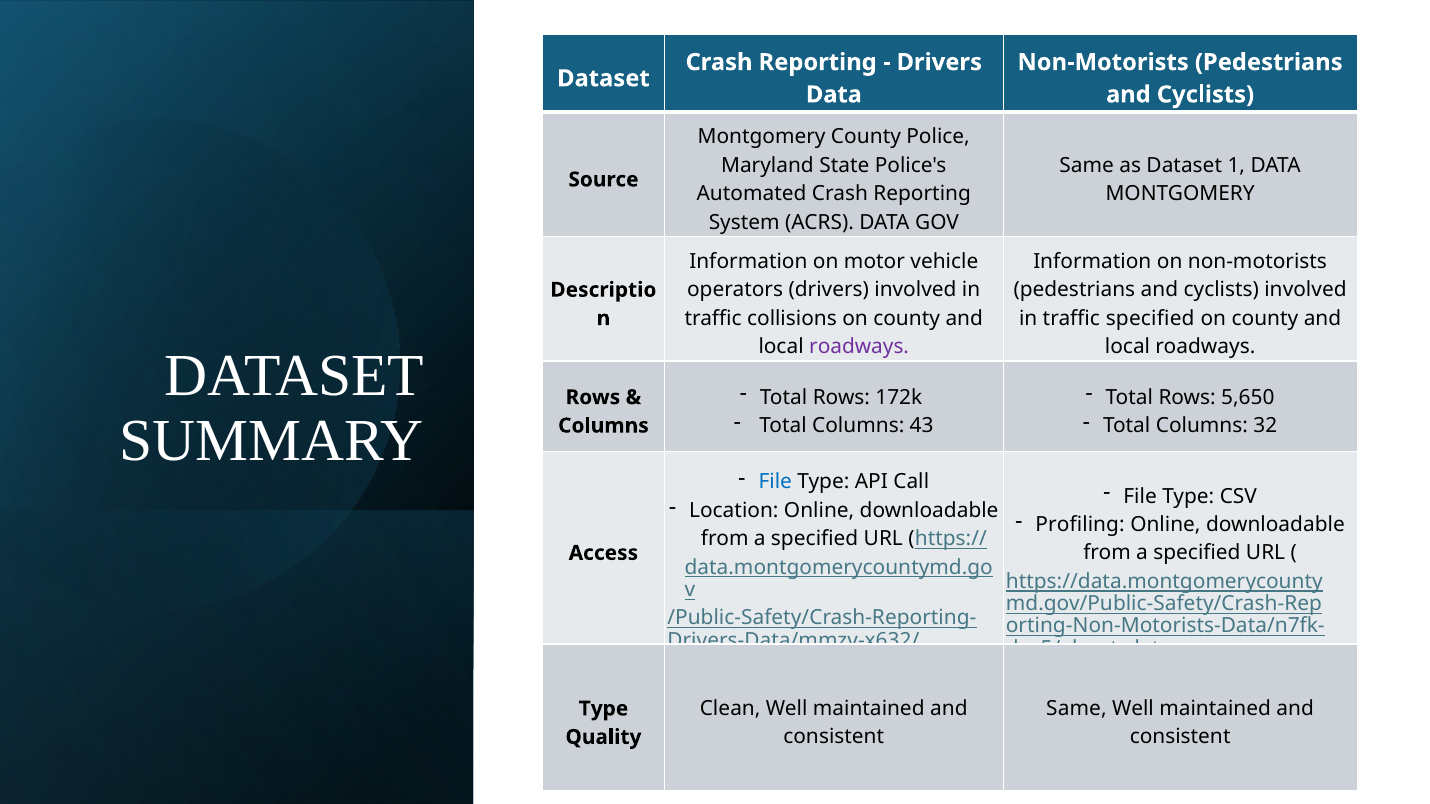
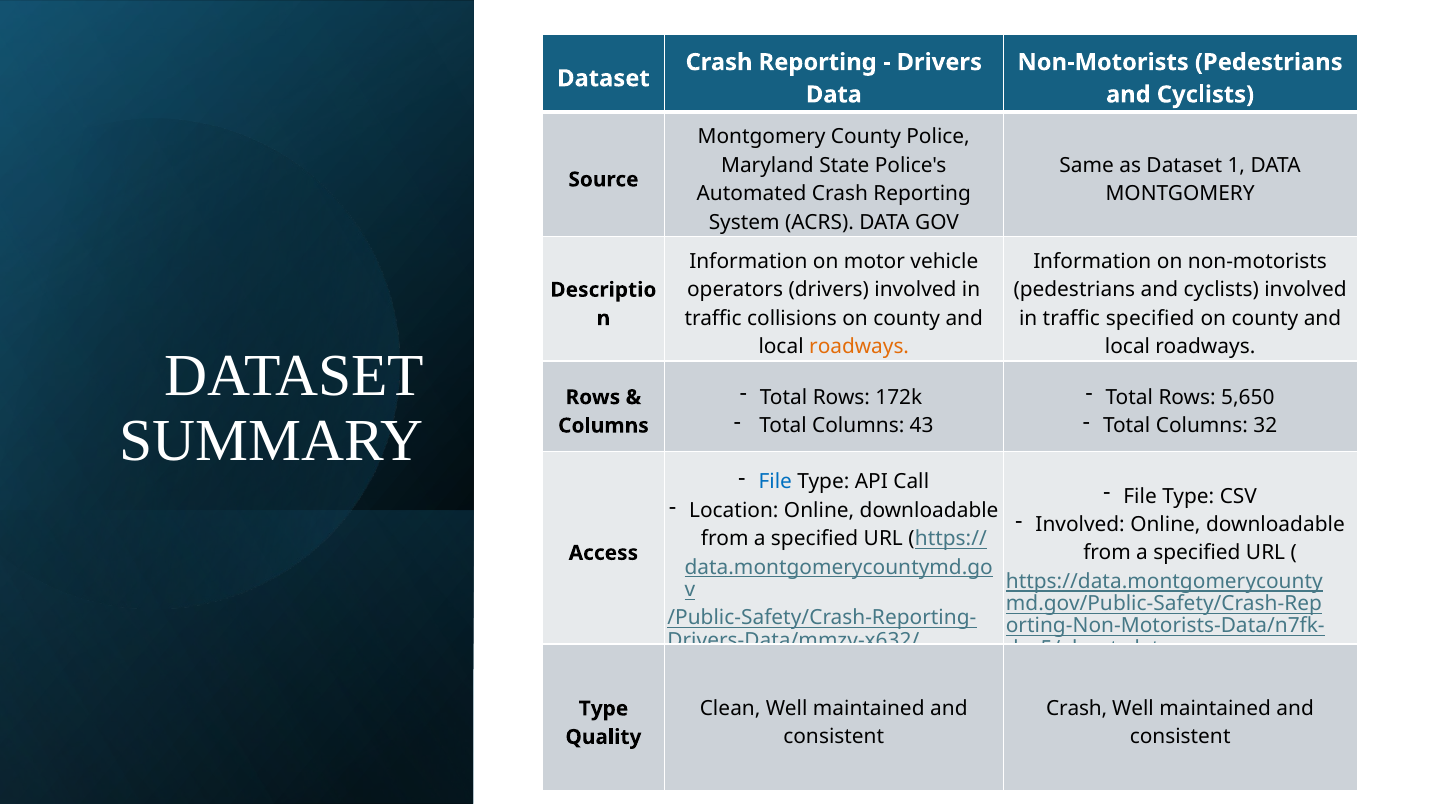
roadways colour: purple -> orange (859, 347)
Profiling: Profiling -> Involved (1080, 525)
Same: Same -> Crash (1077, 709)
